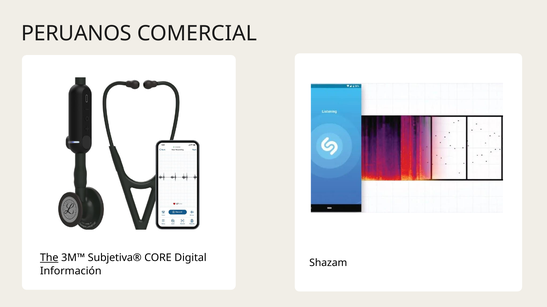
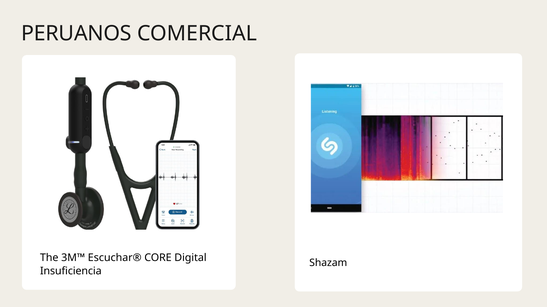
The underline: present -> none (49, 258)
Subjetiva®: Subjetiva® -> Escuchar® (115, 258)
Información: Información -> Insuficiencia (71, 271)
